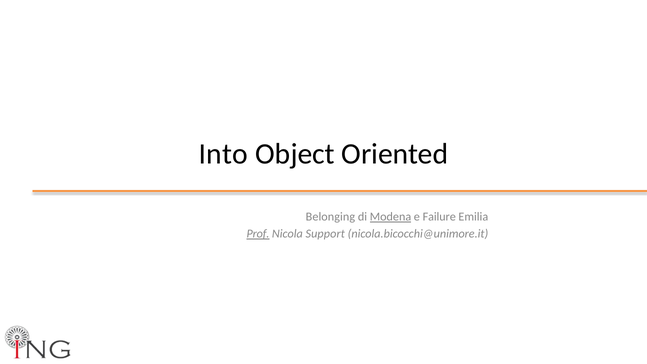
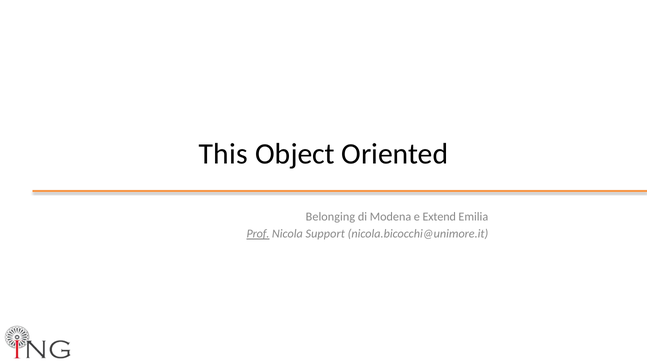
Into: Into -> This (223, 154)
Modena underline: present -> none (391, 217)
Failure: Failure -> Extend (439, 217)
